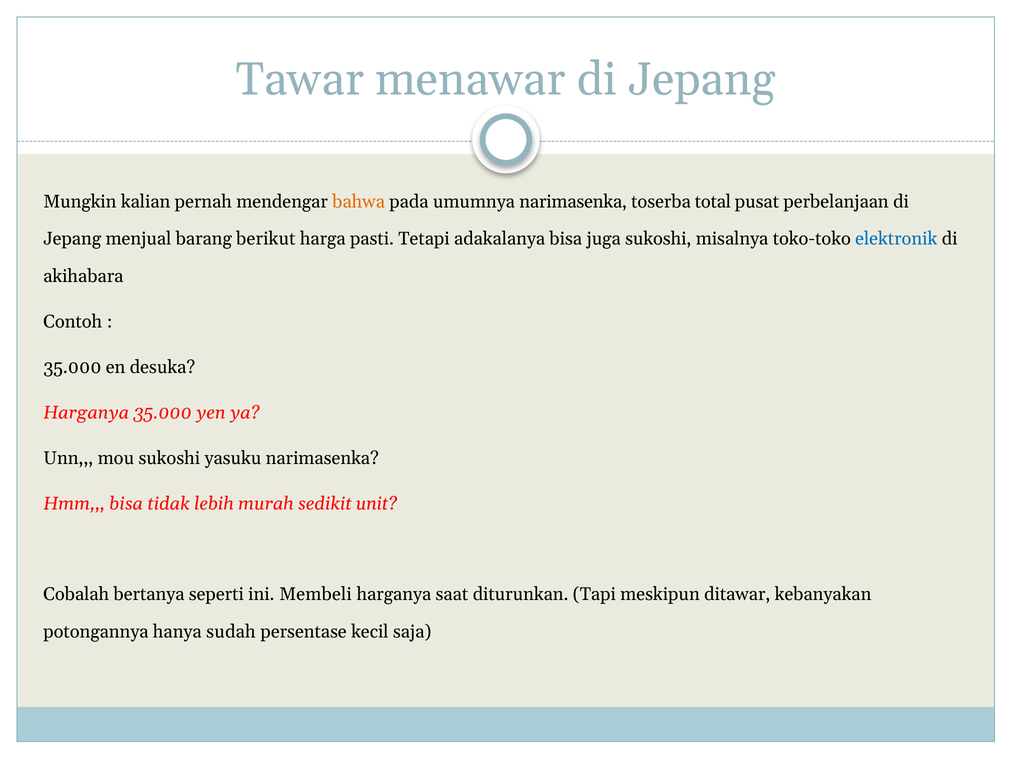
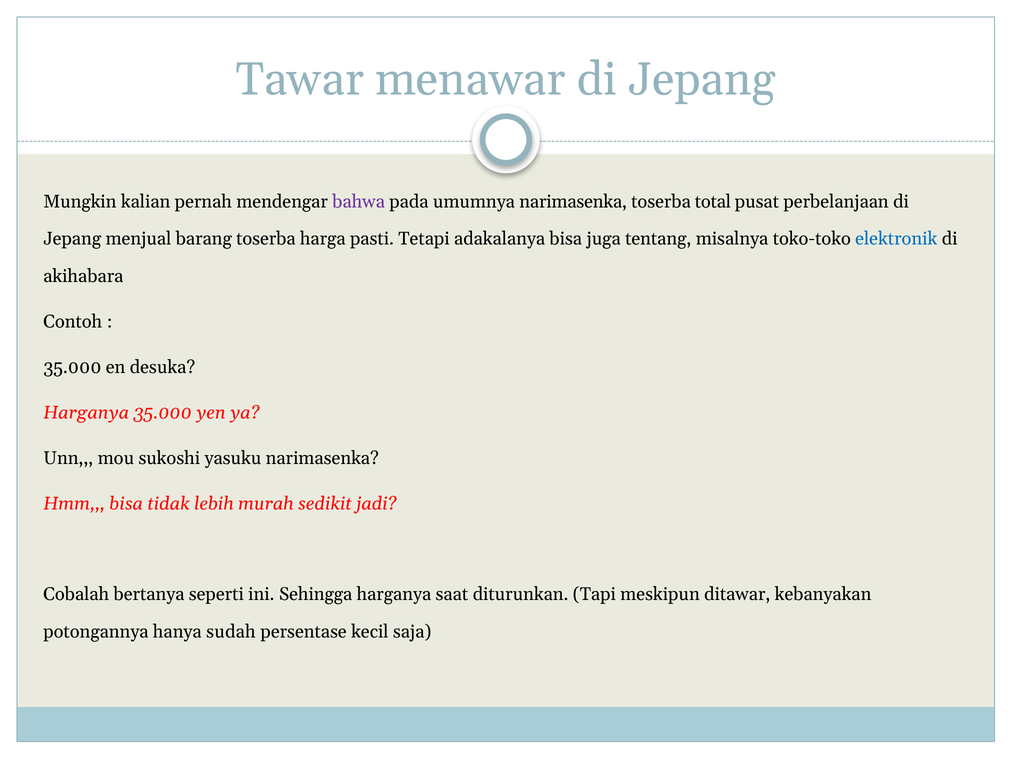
bahwa colour: orange -> purple (359, 202)
barang berikut: berikut -> toserba (266, 239)
juga sukoshi: sukoshi -> tentang (658, 239)
unit: unit -> jadi (376, 503)
Membeli: Membeli -> Sehingga (316, 594)
